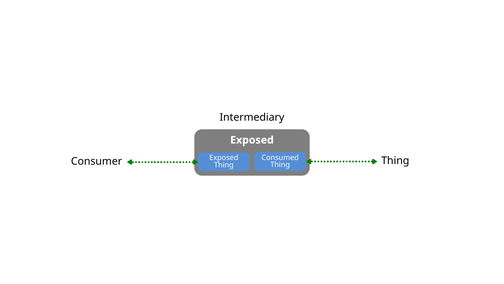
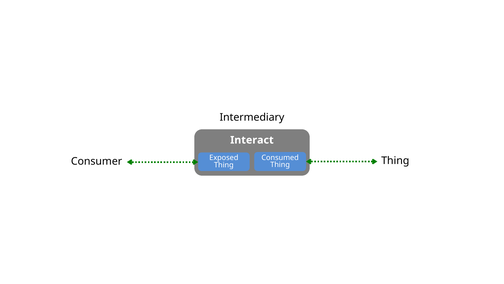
Exposed: Exposed -> Interact (252, 140)
